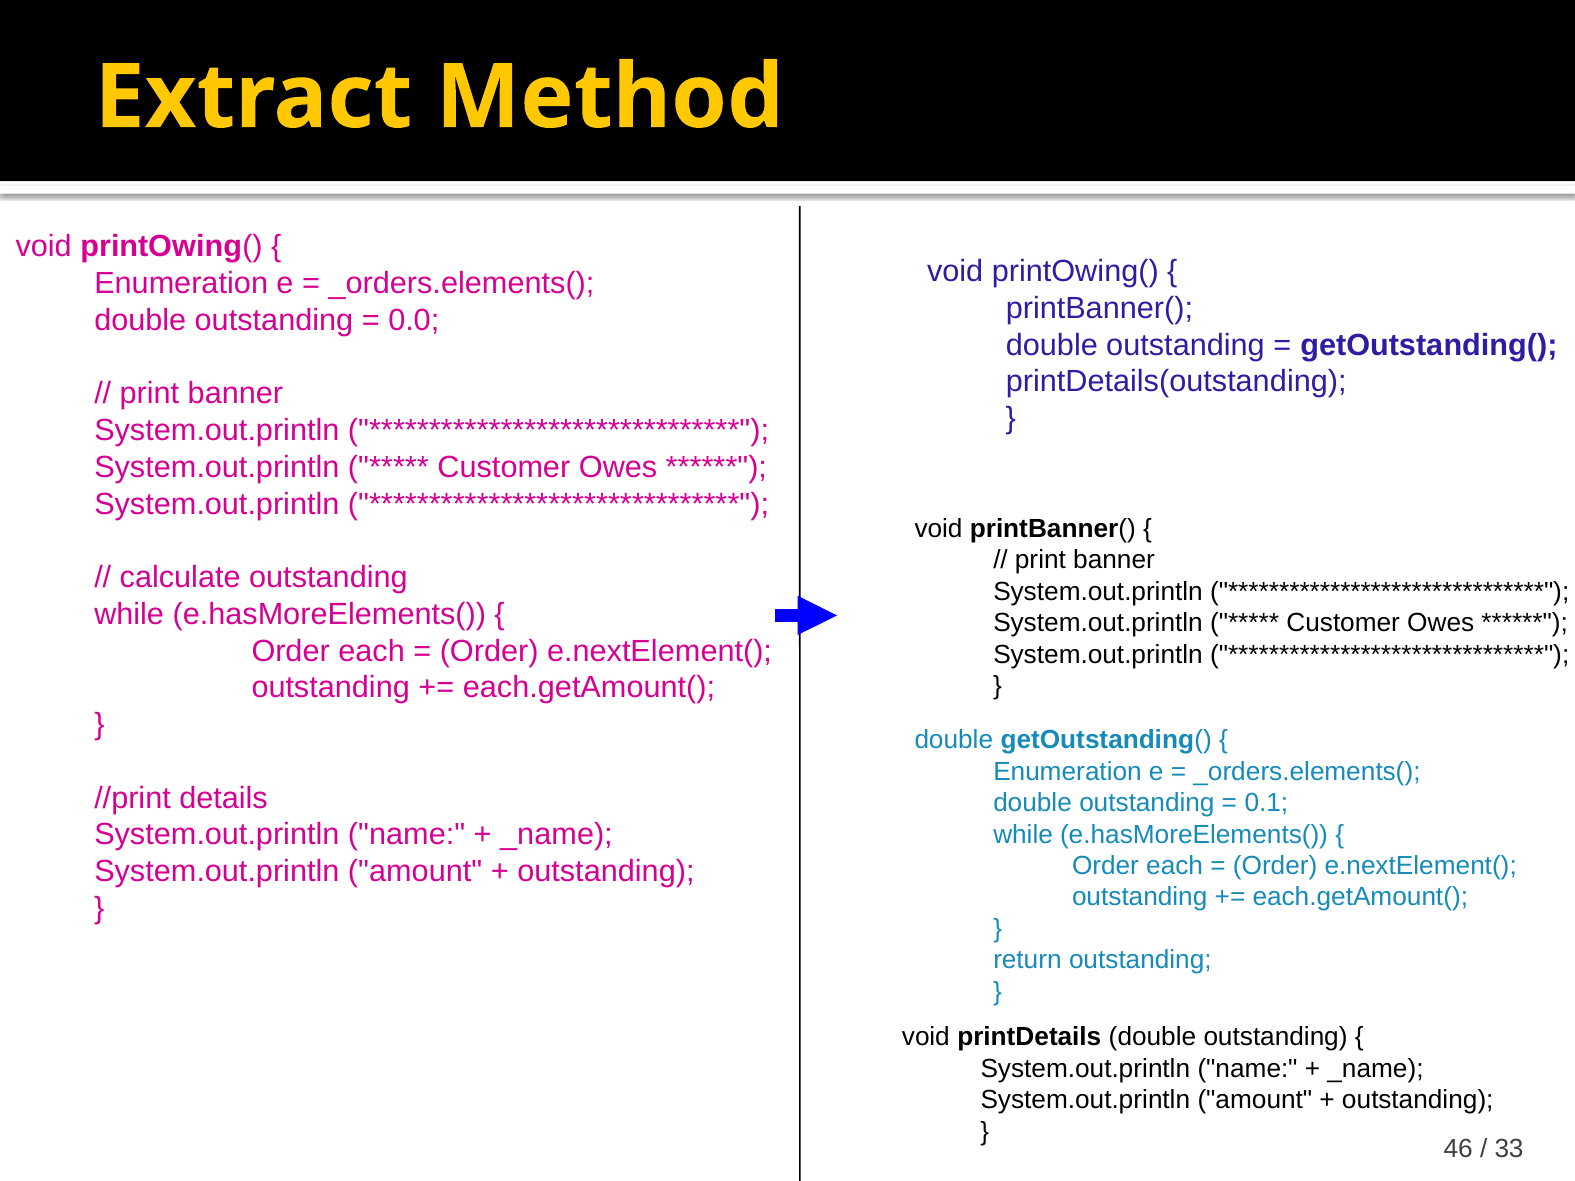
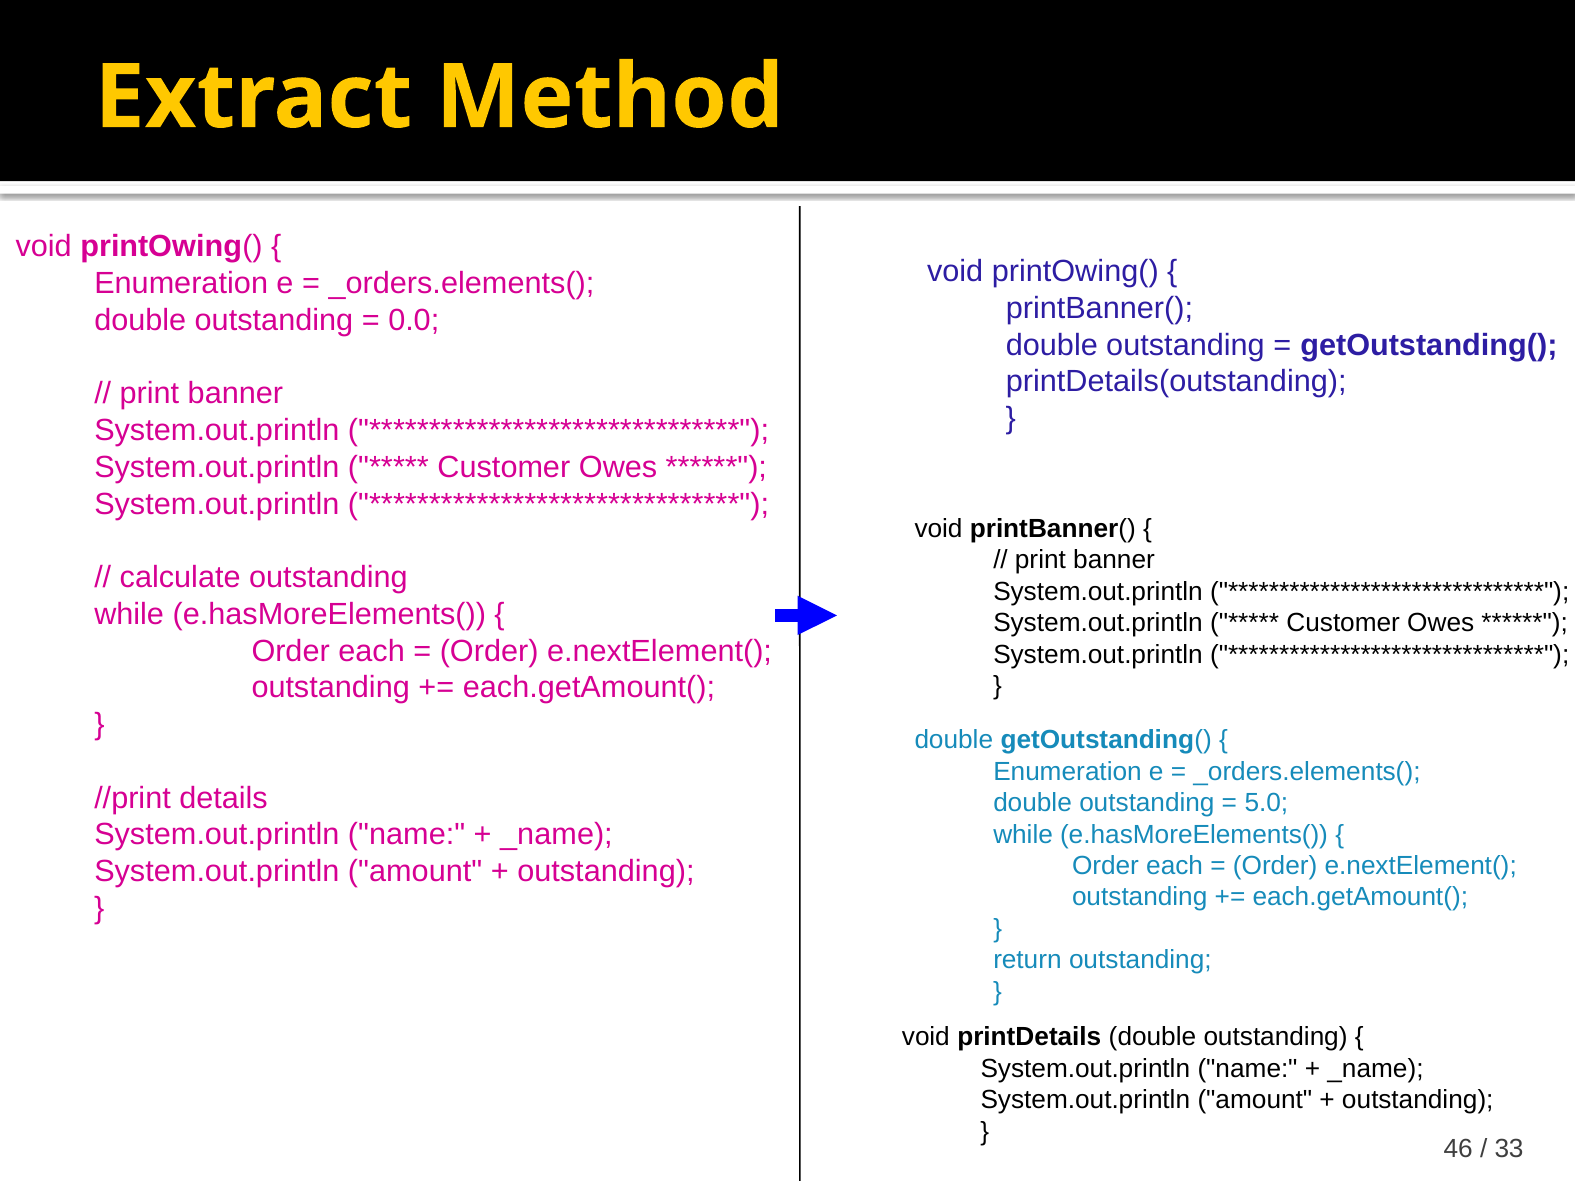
0.1: 0.1 -> 5.0 (1266, 803)
